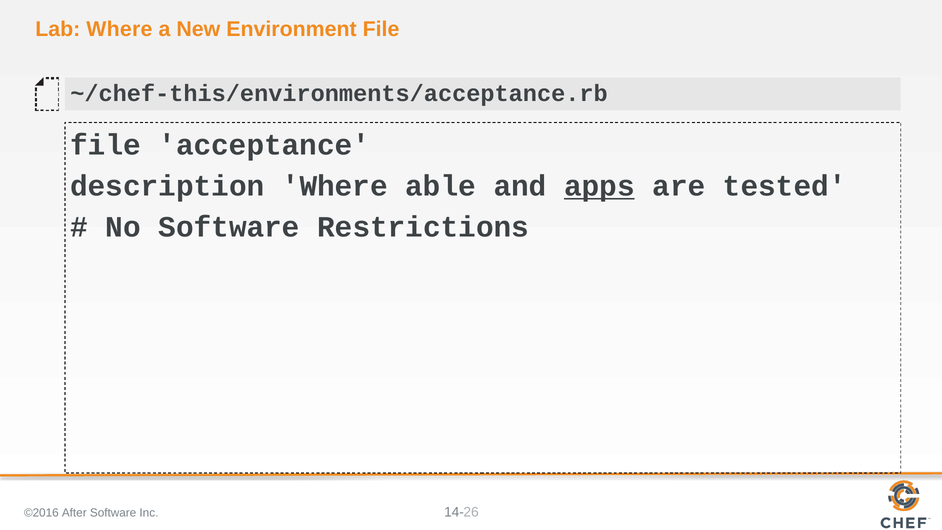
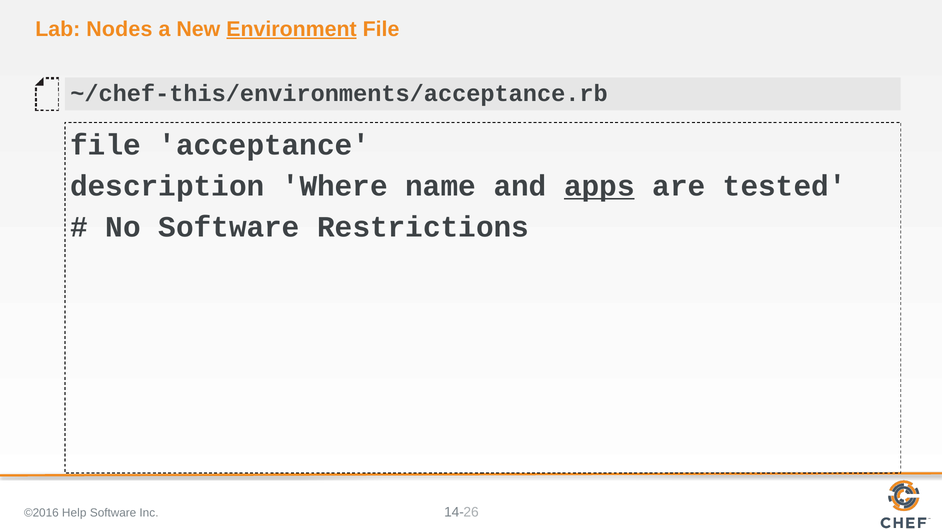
Lab Where: Where -> Nodes (119, 29)
Environment underline: none -> present (291, 29)
able: able -> name (441, 186)
After: After -> Help (74, 513)
